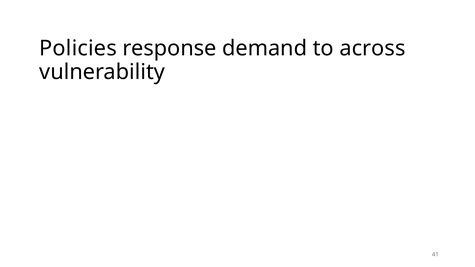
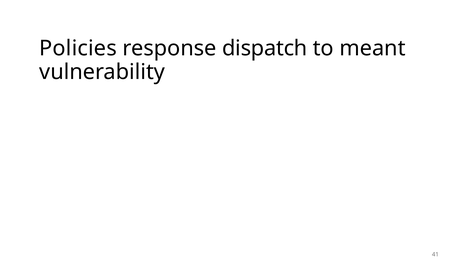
demand: demand -> dispatch (265, 48)
across: across -> meant (373, 48)
